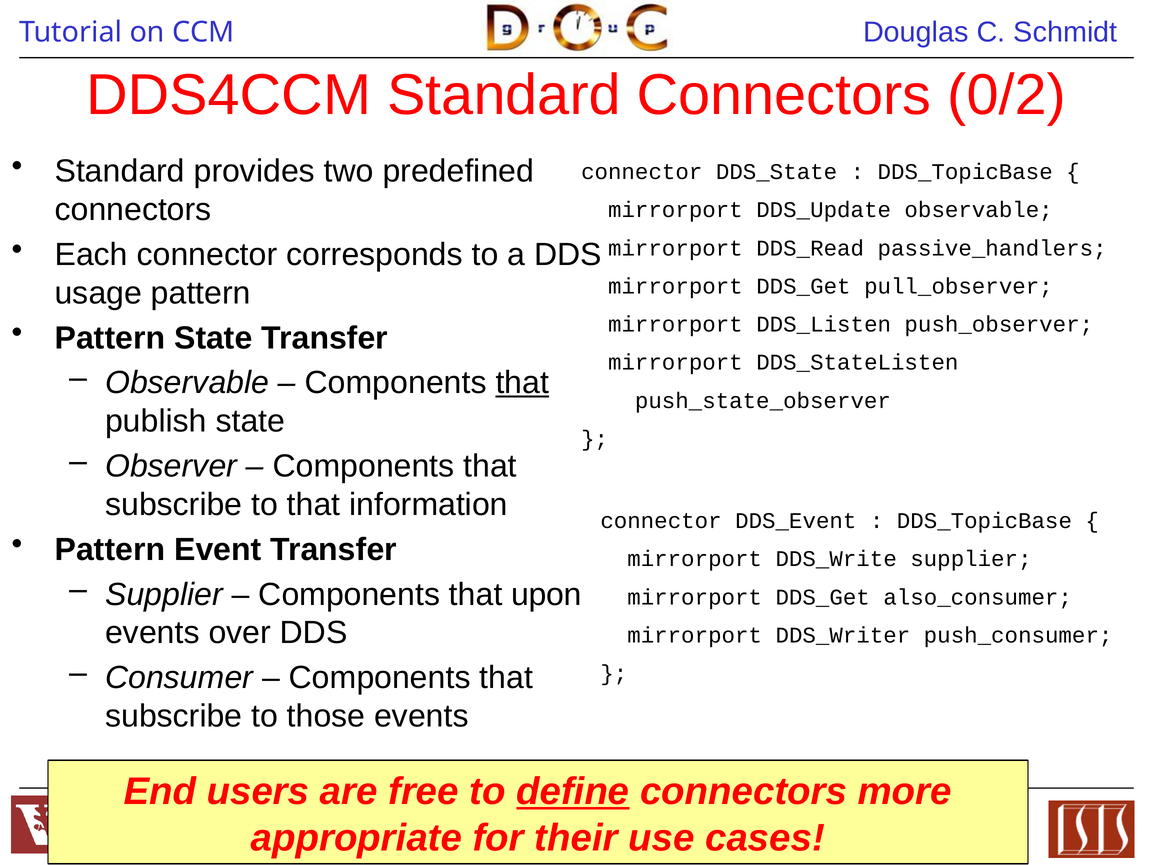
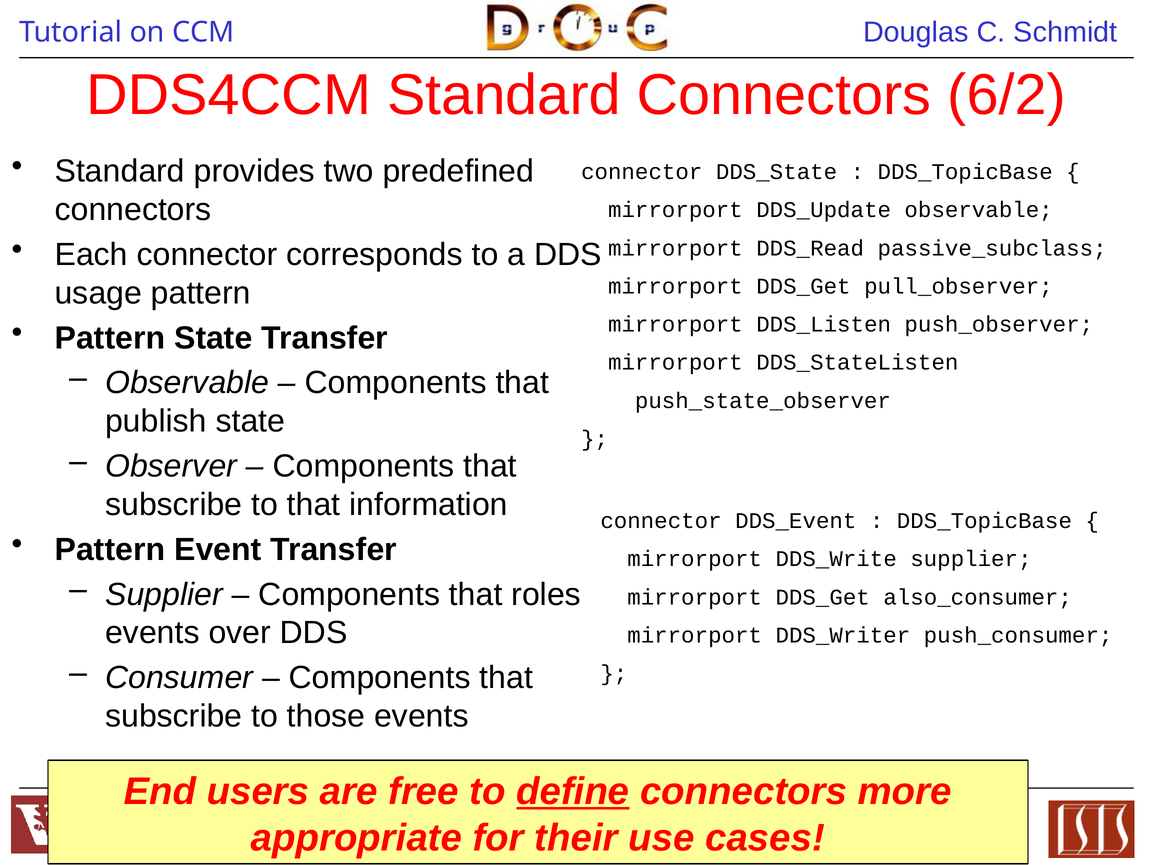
0/2: 0/2 -> 6/2 (1007, 95)
passive_handlers: passive_handlers -> passive_subclass (992, 248)
that underline: present -> none (522, 383)
upon: upon -> roles (546, 594)
